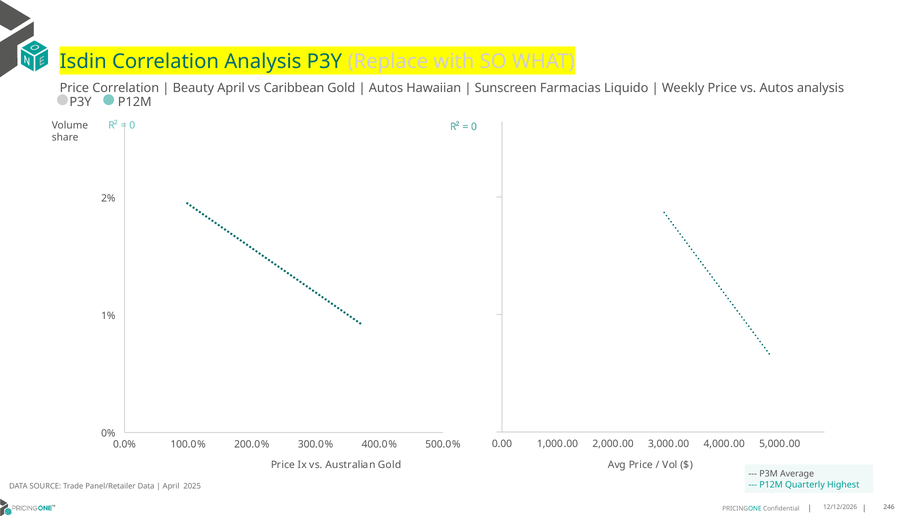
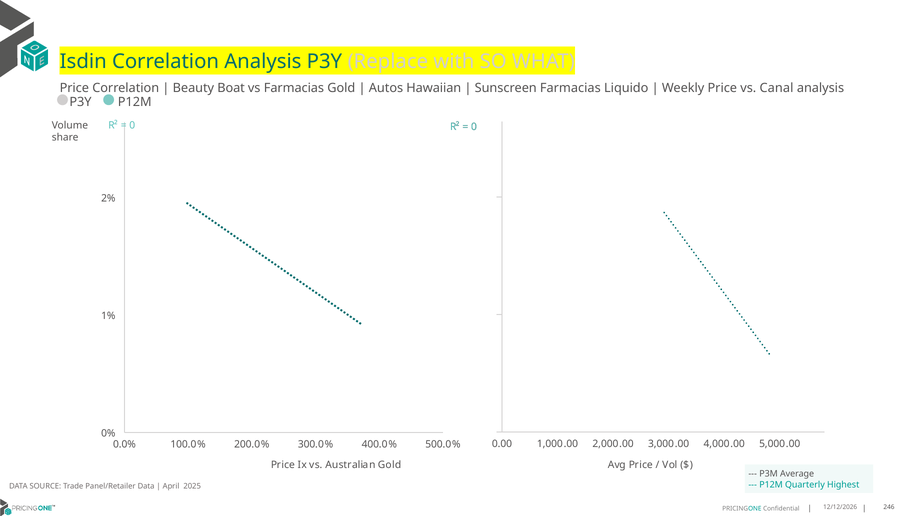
Beauty April: April -> Boat (231, 88)
vs Caribbean: Caribbean -> Farmacias (294, 88)
vs Autos: Autos -> Canal (777, 88)
